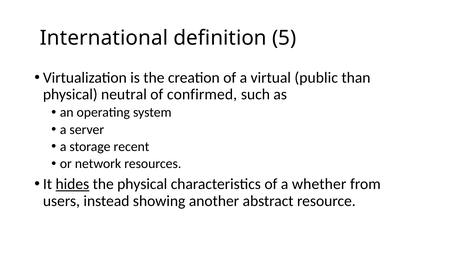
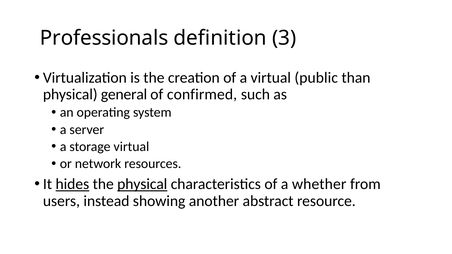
International: International -> Professionals (104, 38)
5: 5 -> 3 (284, 38)
neutral: neutral -> general (124, 94)
storage recent: recent -> virtual (131, 147)
physical underline: none -> present (142, 184)
